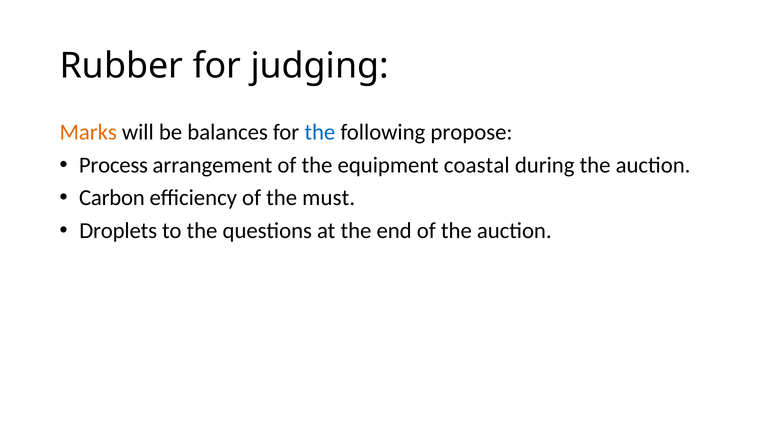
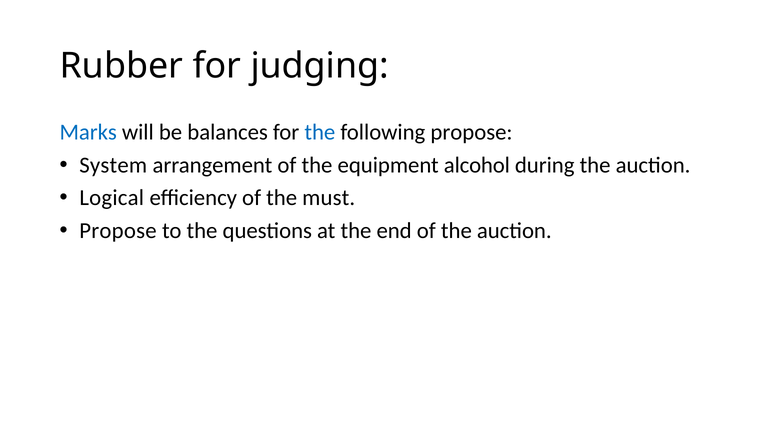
Marks colour: orange -> blue (88, 132)
Process: Process -> System (113, 165)
coastal: coastal -> alcohol (477, 165)
Carbon: Carbon -> Logical (112, 198)
Droplets: Droplets -> Propose (118, 230)
